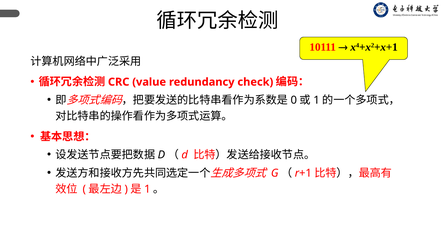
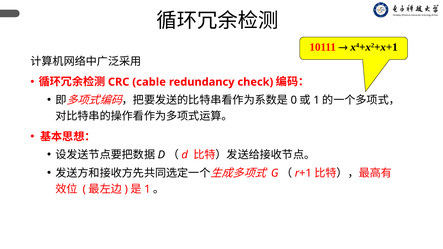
value: value -> cable (149, 82)
